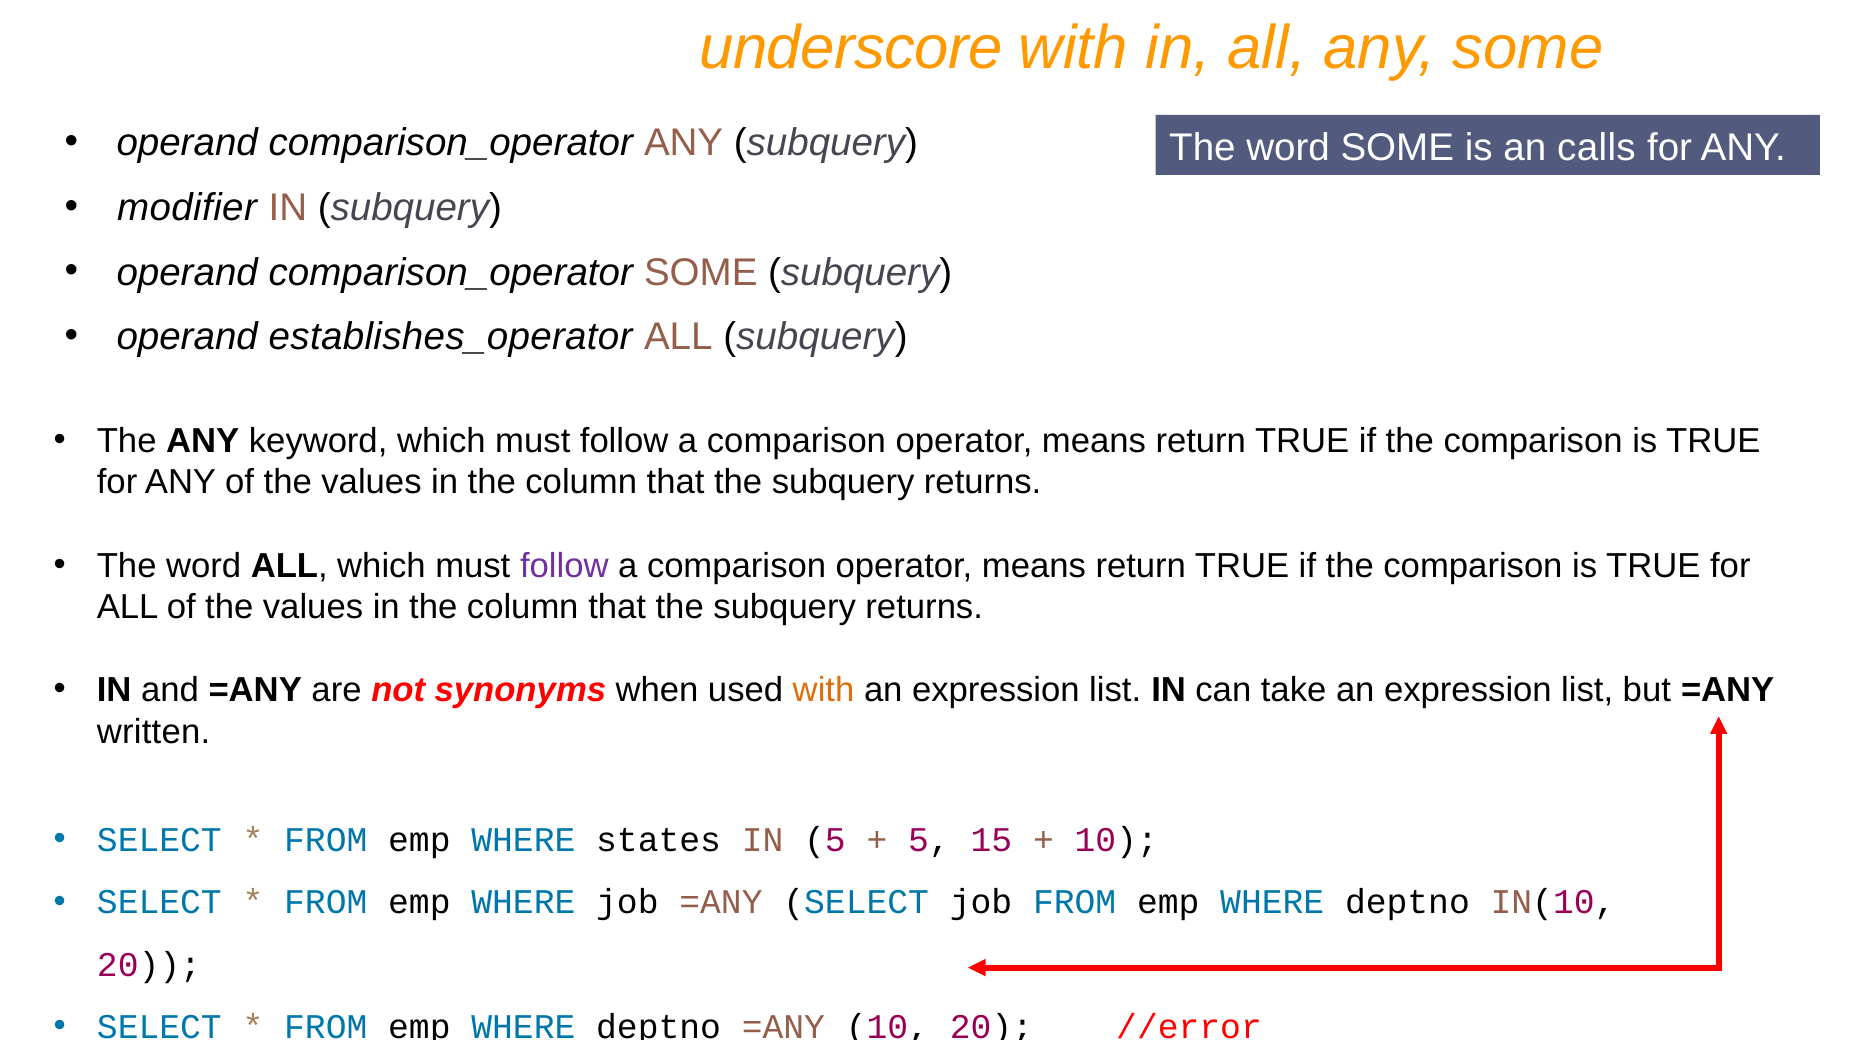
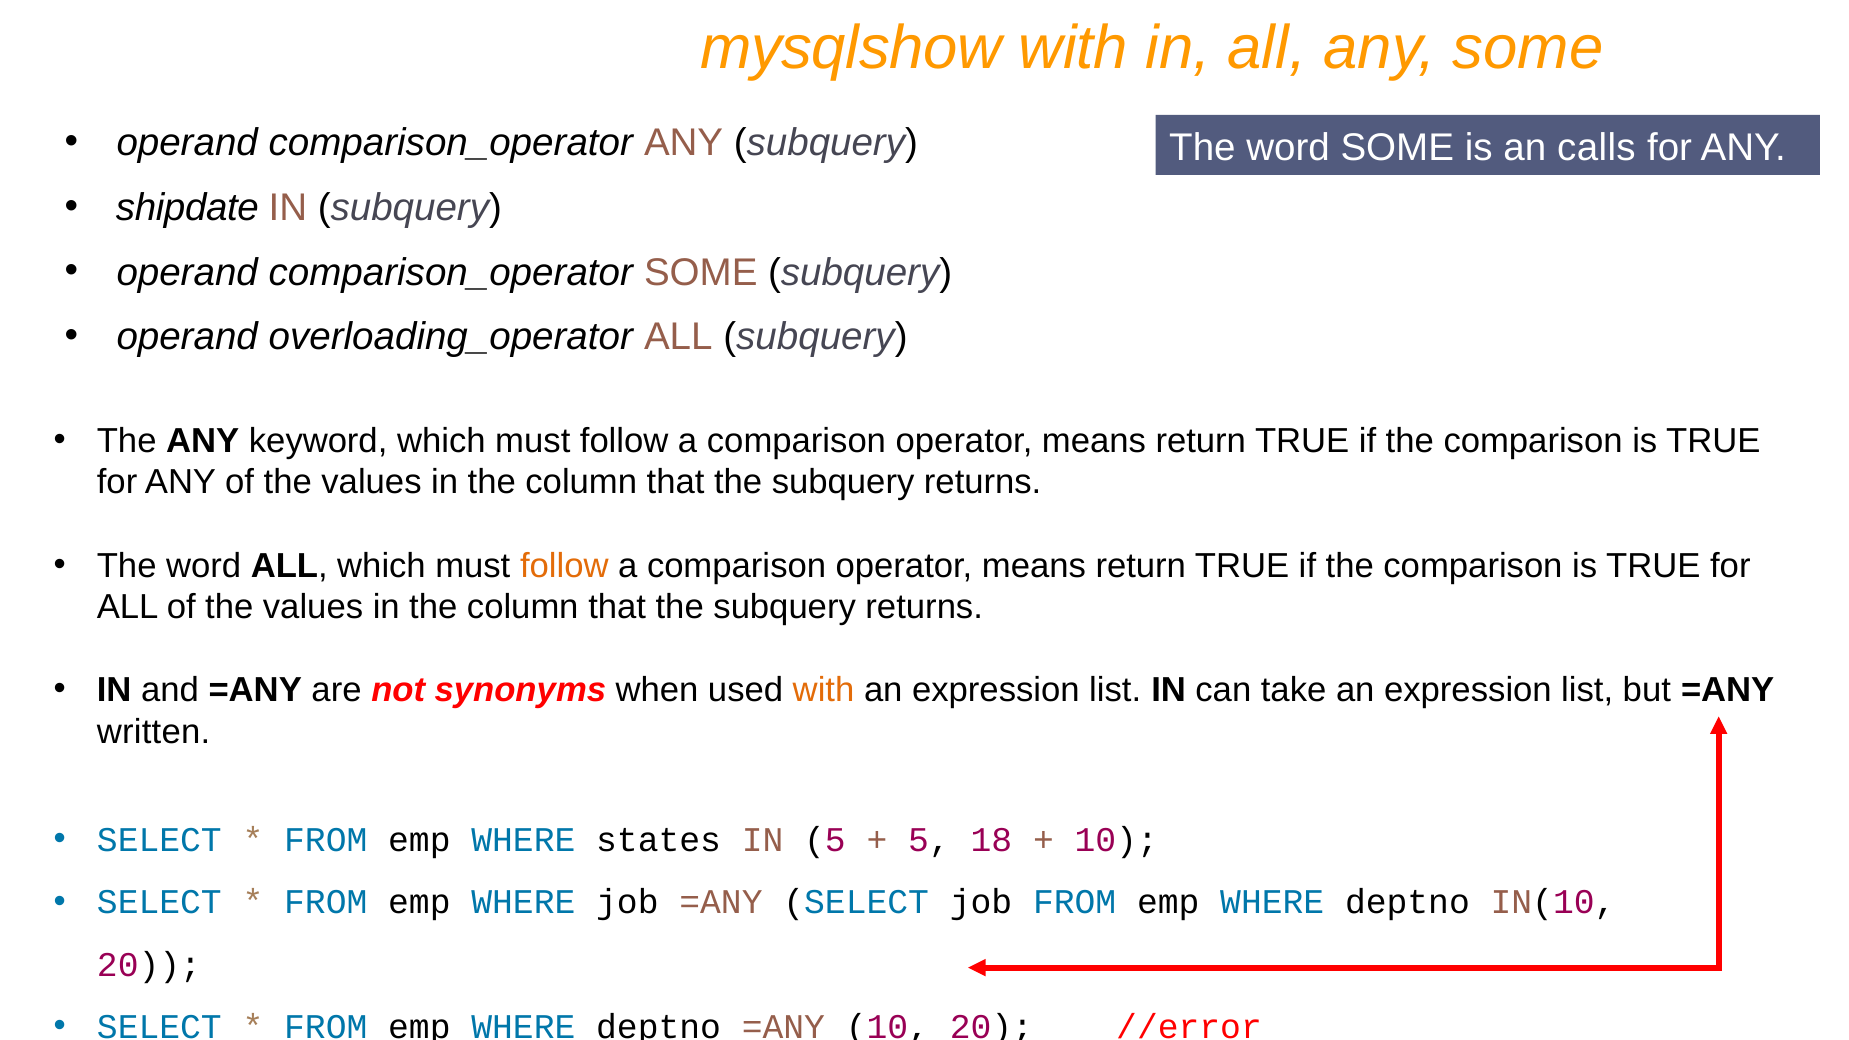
underscore: underscore -> mysqlshow (851, 48)
modifier: modifier -> shipdate (187, 208)
establishes_operator: establishes_operator -> overloading_operator (451, 337)
follow colour: purple -> orange (564, 566)
15: 15 -> 18 (991, 840)
